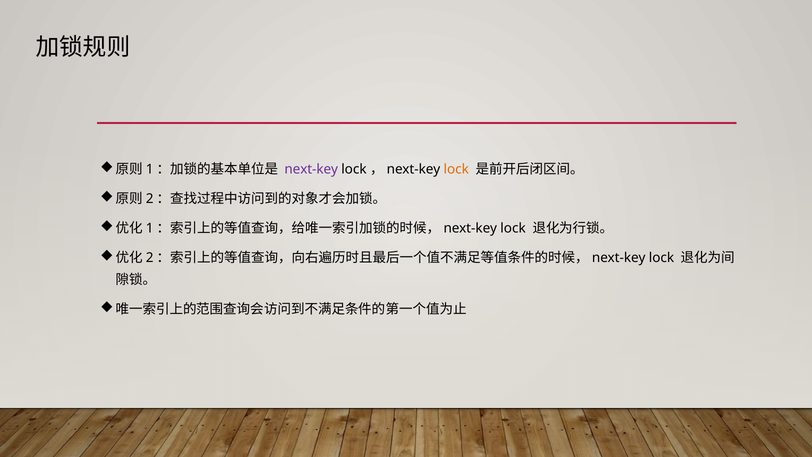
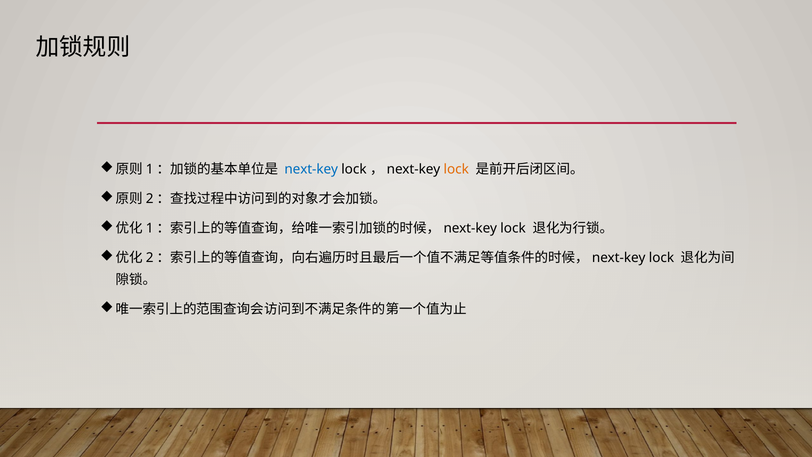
next-key colour: purple -> blue (311, 169)
